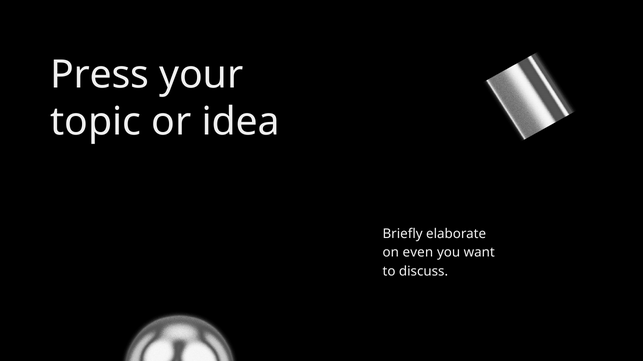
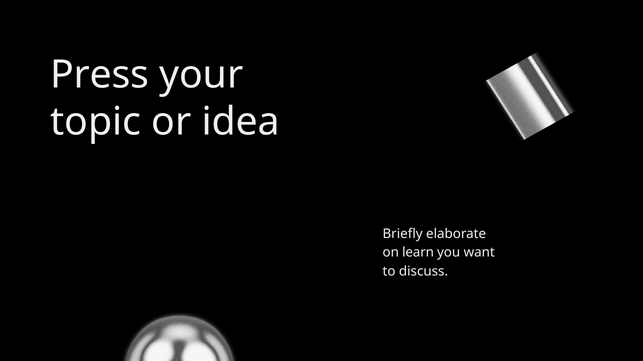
even: even -> learn (418, 253)
